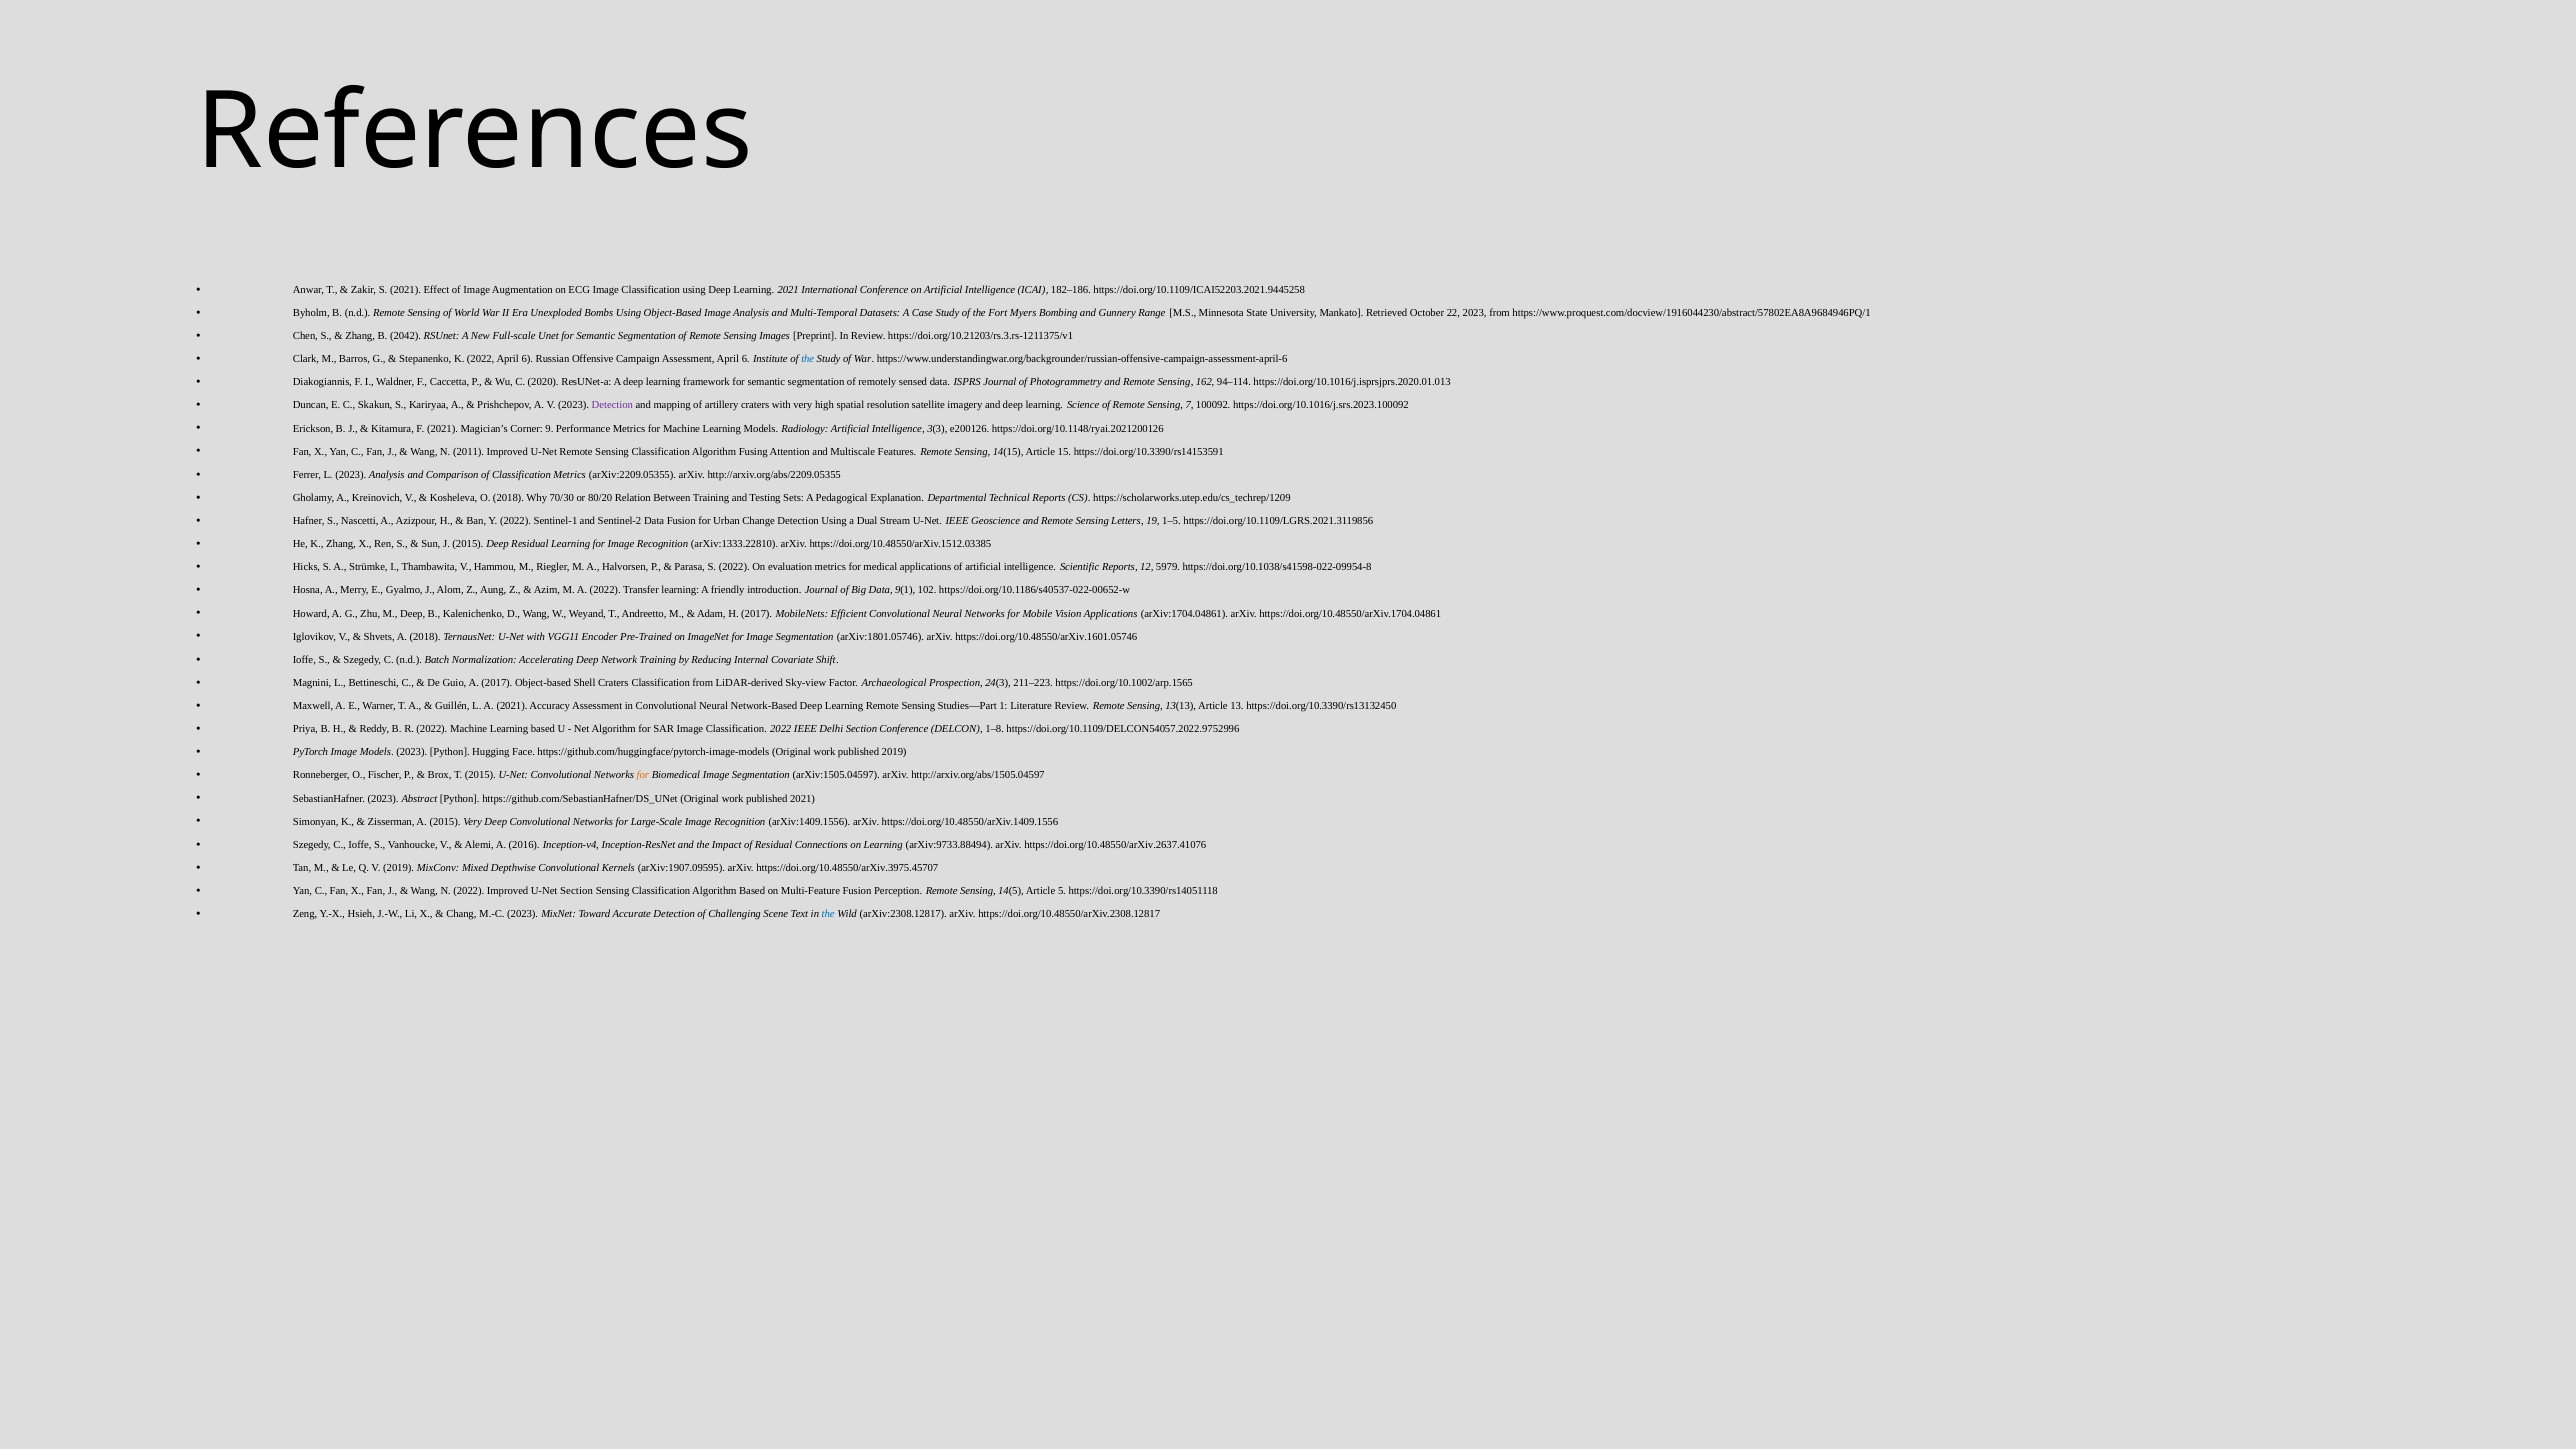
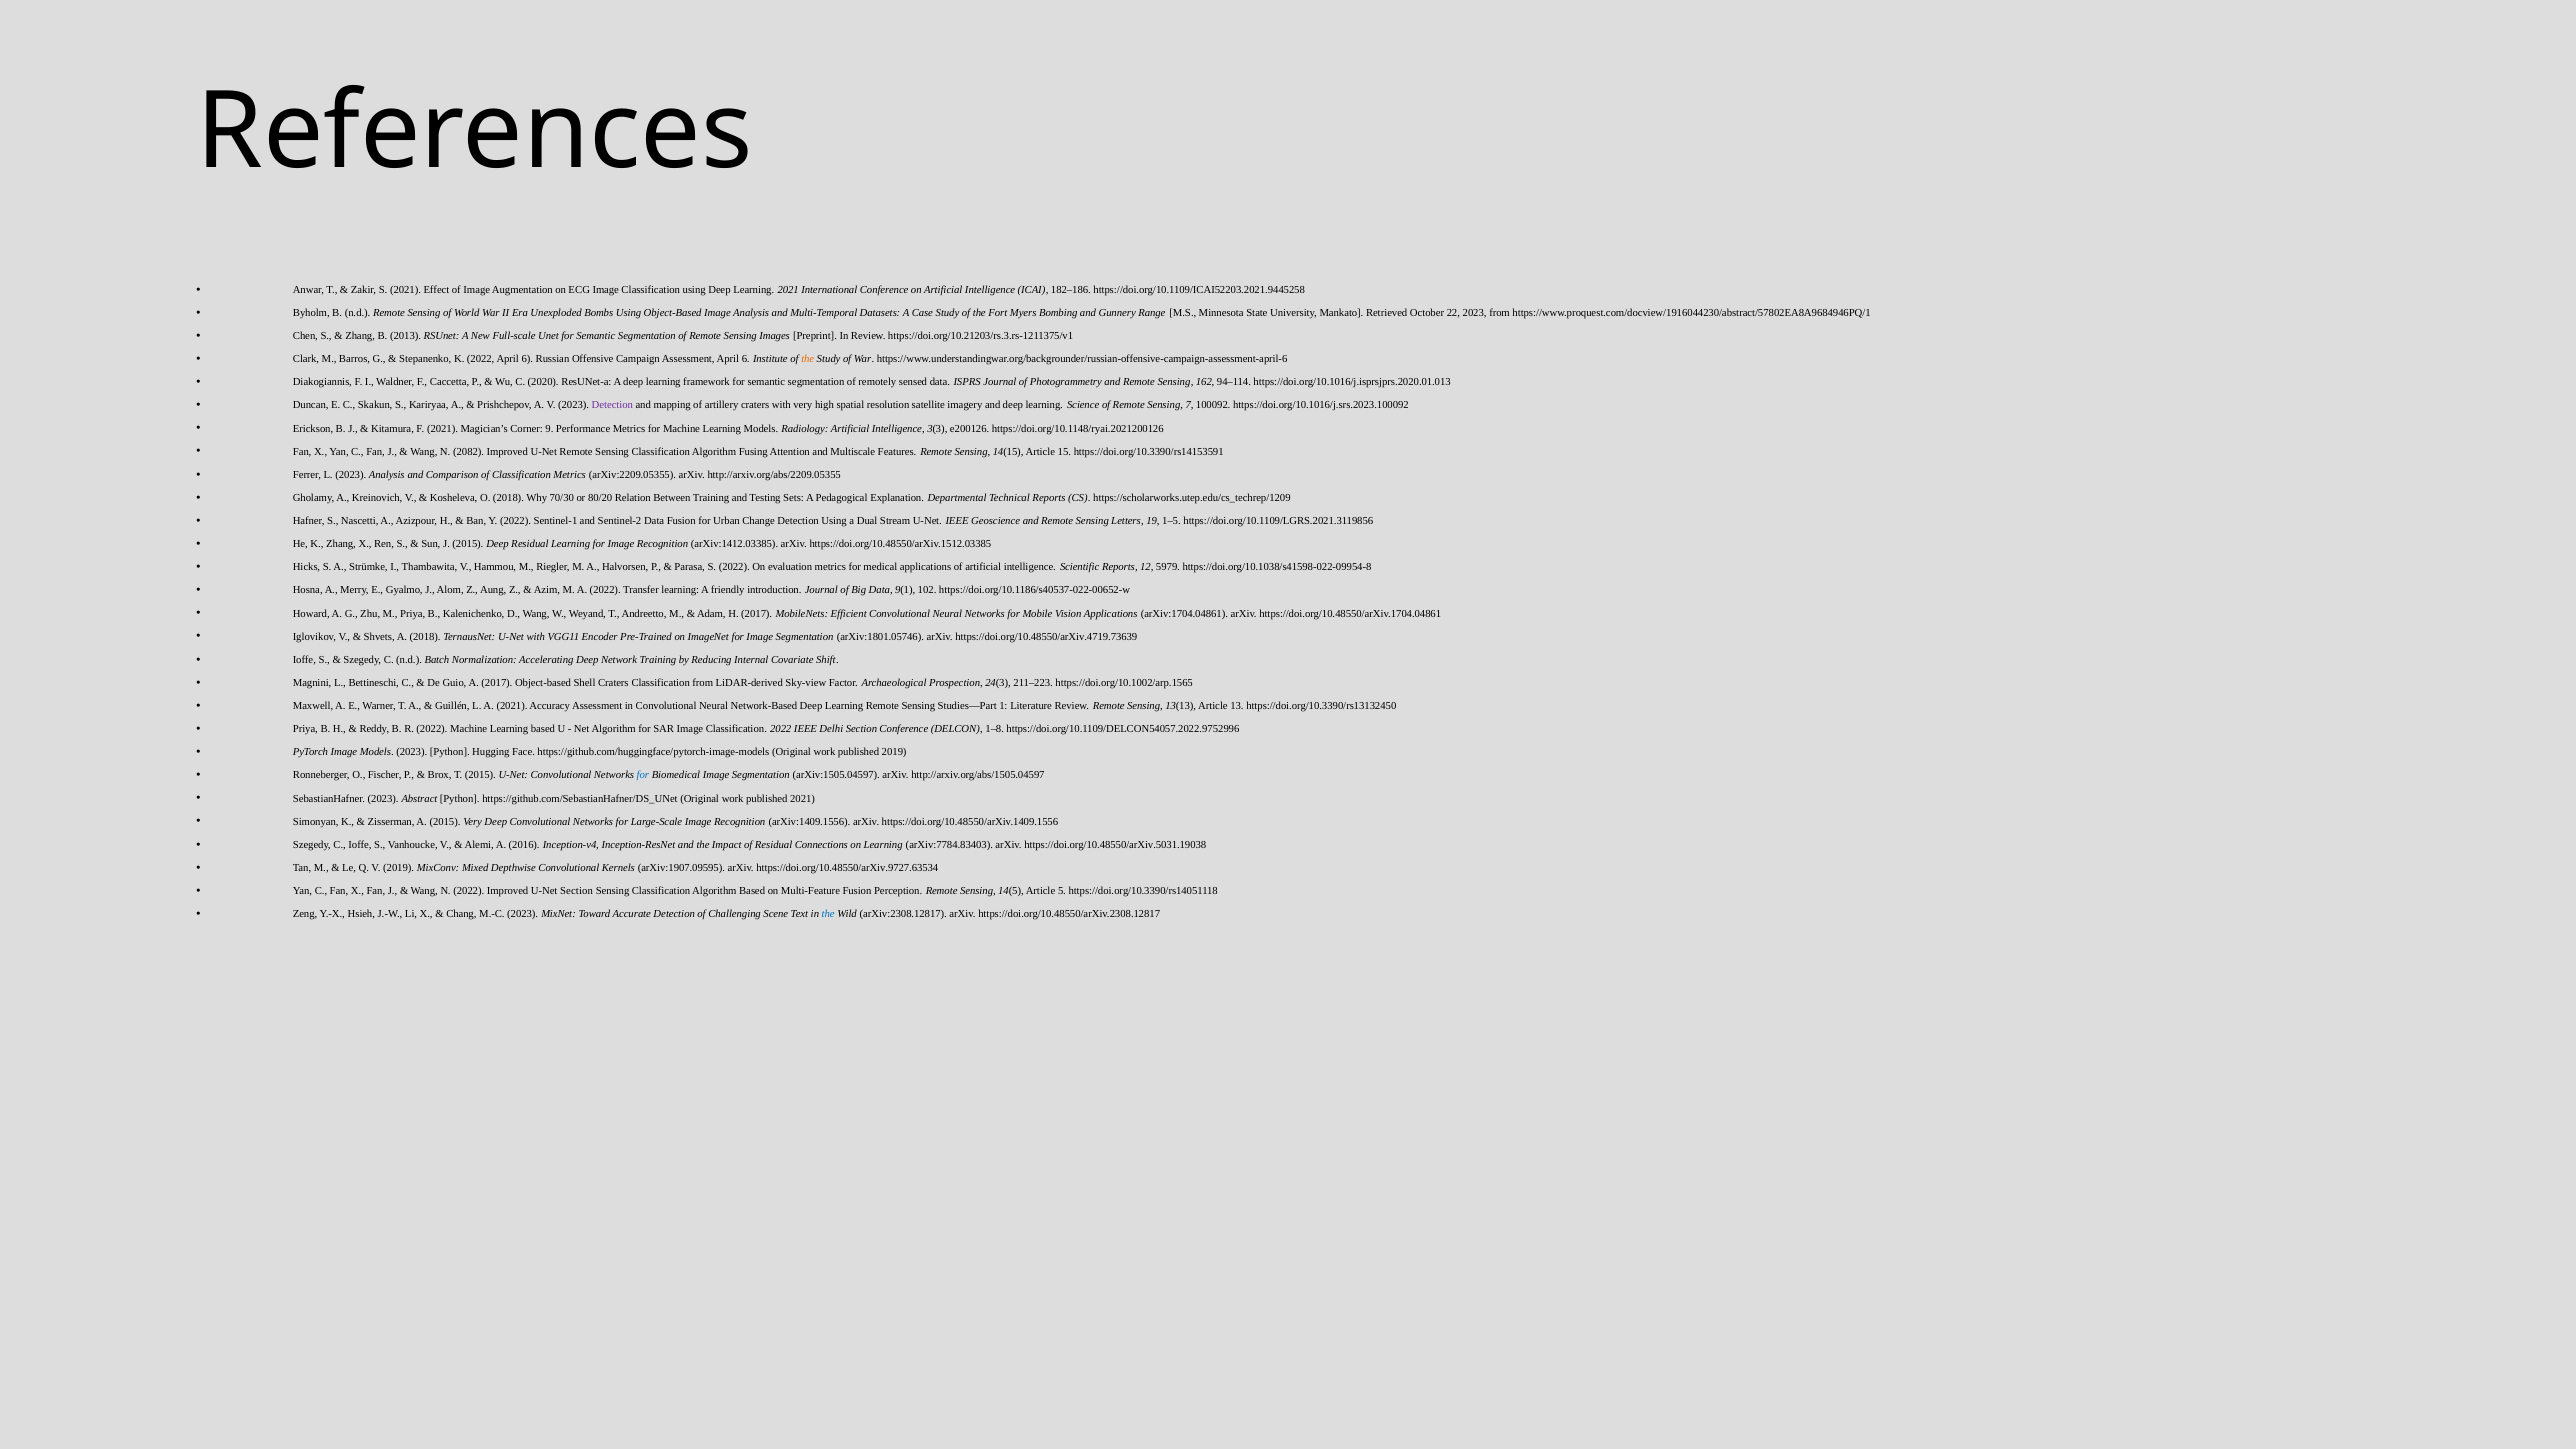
2042: 2042 -> 2013 (406, 336)
the colour: blue -> orange (808, 359)
2011: 2011 -> 2082 (469, 452)
arXiv:1333.22810: arXiv:1333.22810 -> arXiv:1412.03385 (735, 544)
M Deep: Deep -> Priya (413, 613)
https://doi.org/10.48550/arXiv.1601.05746: https://doi.org/10.48550/arXiv.1601.05746 -> https://doi.org/10.48550/arXiv.4719.73639 (1046, 637)
for colour: orange -> blue (643, 775)
arXiv:9733.88494: arXiv:9733.88494 -> arXiv:7784.83403 (949, 845)
https://doi.org/10.48550/arXiv.2637.41076: https://doi.org/10.48550/arXiv.2637.41076 -> https://doi.org/10.48550/arXiv.5031.19038 (1115, 845)
https://doi.org/10.48550/arXiv.3975.45707: https://doi.org/10.48550/arXiv.3975.45707 -> https://doi.org/10.48550/arXiv.9727.63534 (847, 868)
